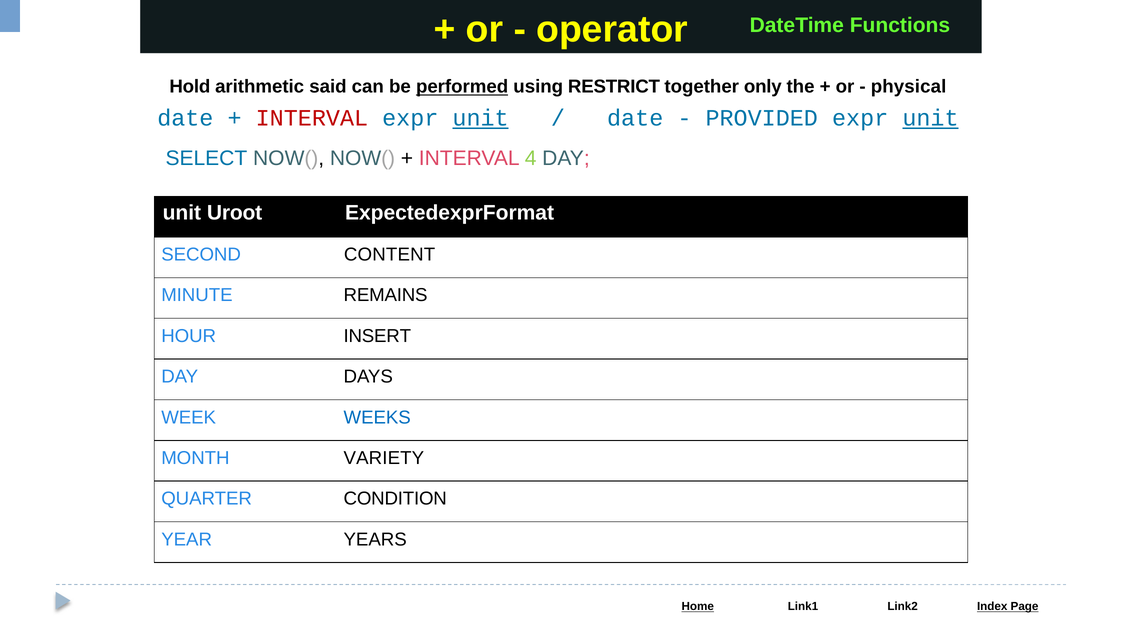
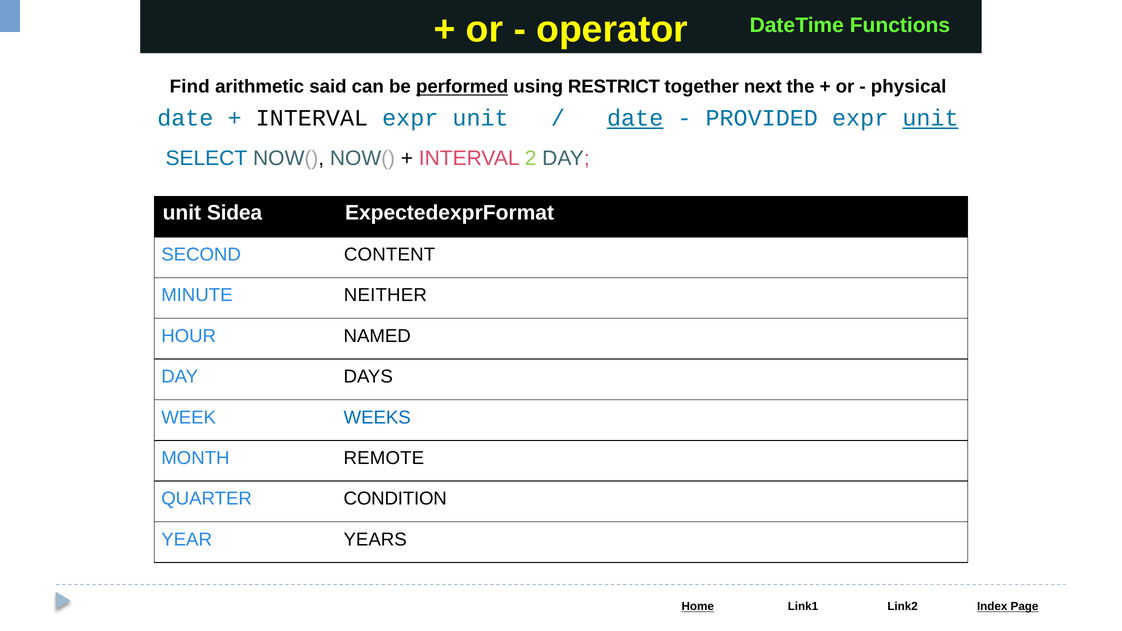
Hold: Hold -> Find (190, 87)
only: only -> next (763, 87)
INTERVAL colour: red -> black (312, 118)
unit underline: present -> none (481, 118)
date underline: none -> present (635, 118)
4: 4 -> 2 (531, 158)
Uroot: Uroot -> Sidea (235, 213)
REMAINS: REMAINS -> NEITHER (385, 295)
INSERT: INSERT -> NAMED (377, 336)
VARIETY: VARIETY -> REMOTE (384, 458)
